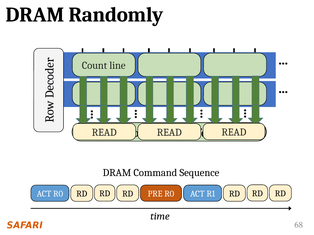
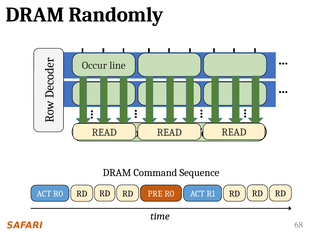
Count: Count -> Occur (94, 66)
